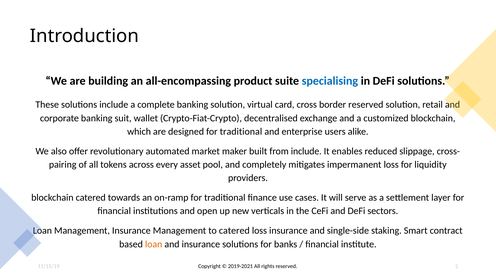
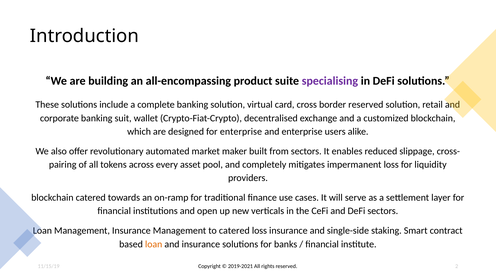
specialising colour: blue -> purple (330, 81)
designed for traditional: traditional -> enterprise (241, 132)
from include: include -> sectors (306, 151)
